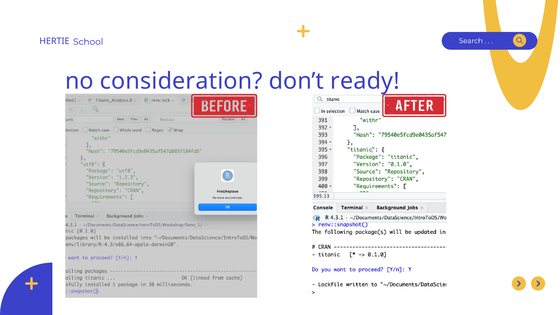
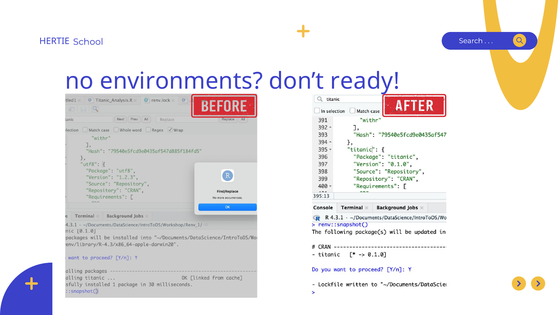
consideration: consideration -> environments (181, 81)
